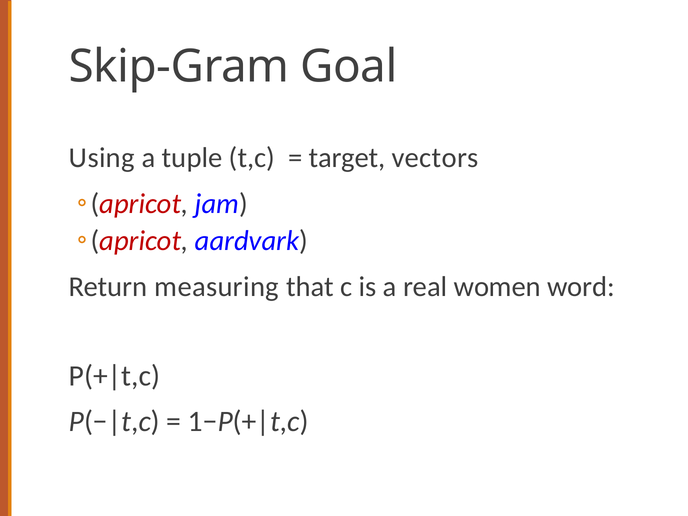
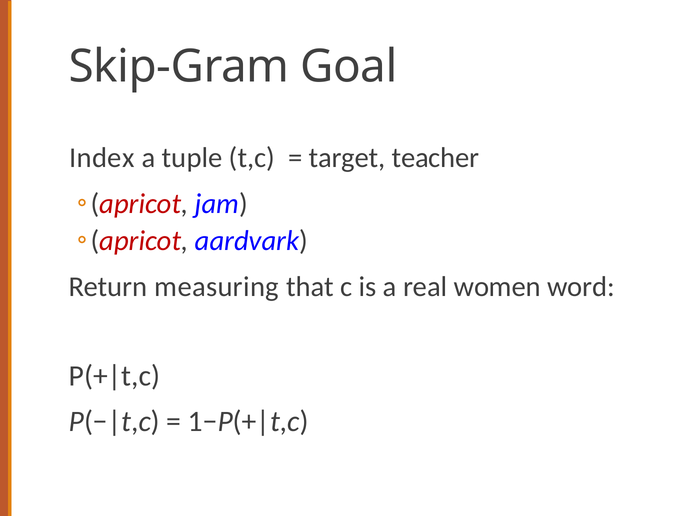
Using: Using -> Index (102, 158)
vectors: vectors -> teacher (435, 158)
